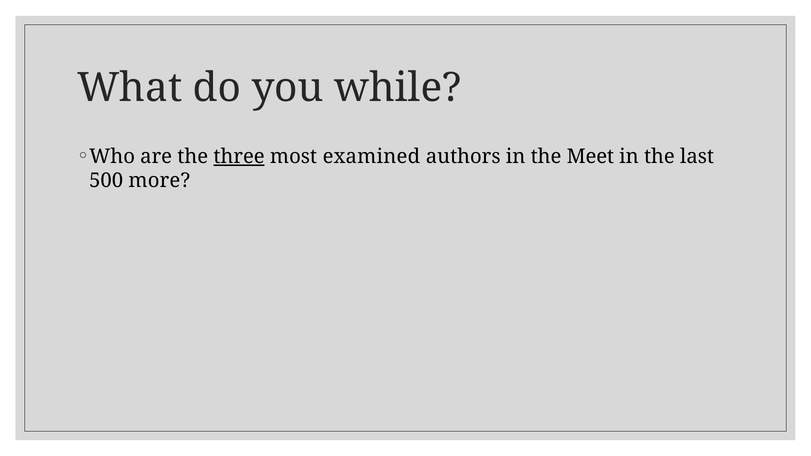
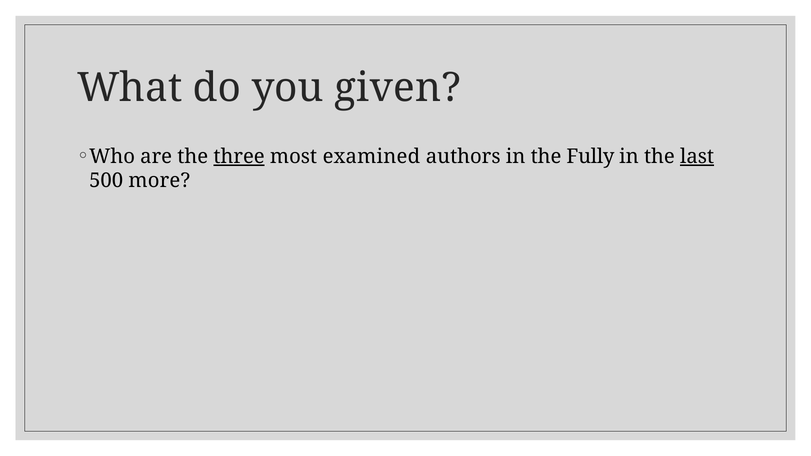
while: while -> given (398, 88)
Meet: Meet -> Fully (590, 157)
last underline: none -> present (697, 157)
